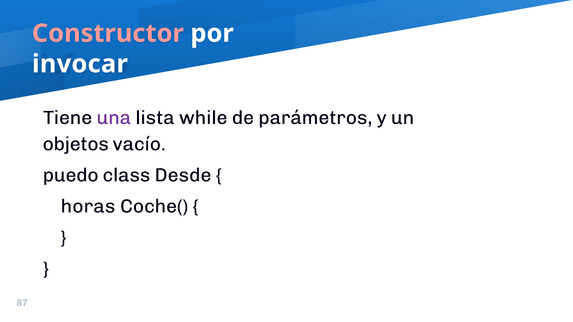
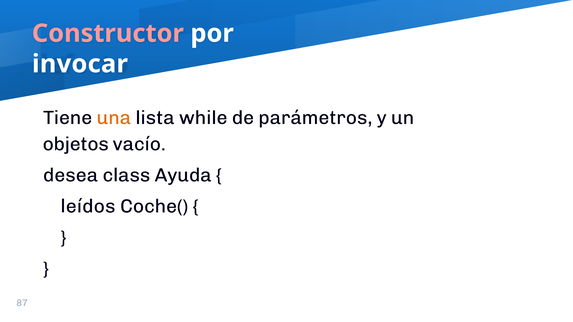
una colour: purple -> orange (114, 118)
puedo: puedo -> desea (71, 175)
Desde: Desde -> Ayuda (183, 175)
horas: horas -> leídos (88, 206)
